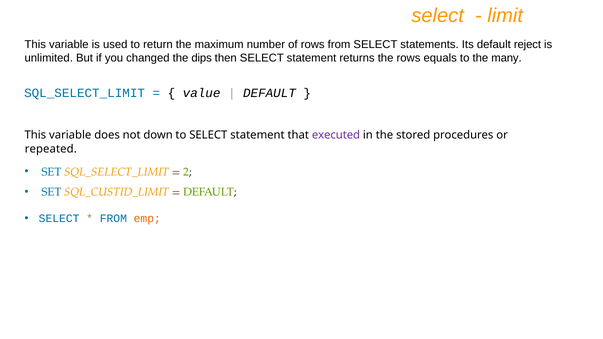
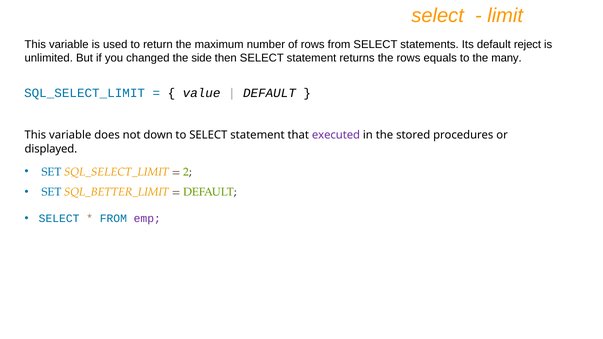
dips: dips -> side (202, 58)
repeated: repeated -> displayed (51, 149)
SQL_CUSTID_LIMIT: SQL_CUSTID_LIMIT -> SQL_BETTER_LIMIT (117, 192)
emp colour: orange -> purple (147, 219)
